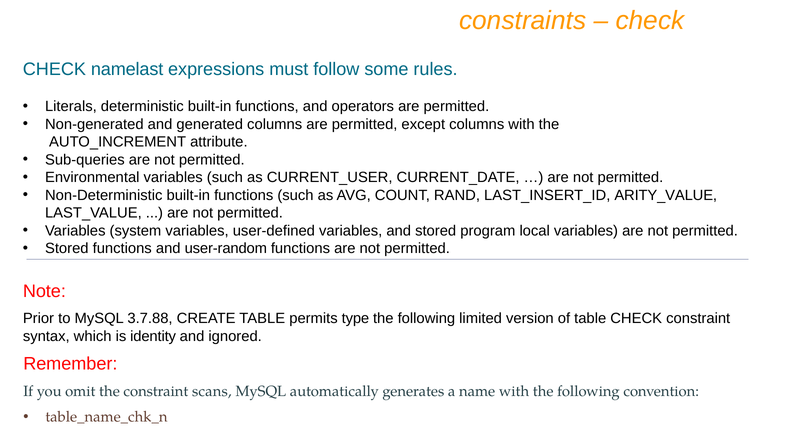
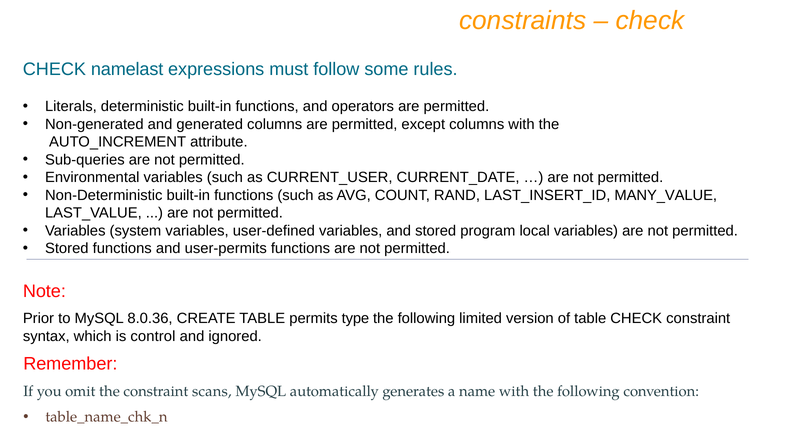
ARITY_VALUE: ARITY_VALUE -> MANY_VALUE (666, 195)
user-random: user-random -> user-permits (226, 248)
3.7.88: 3.7.88 -> 8.0.36 (150, 318)
identity: identity -> control (153, 336)
